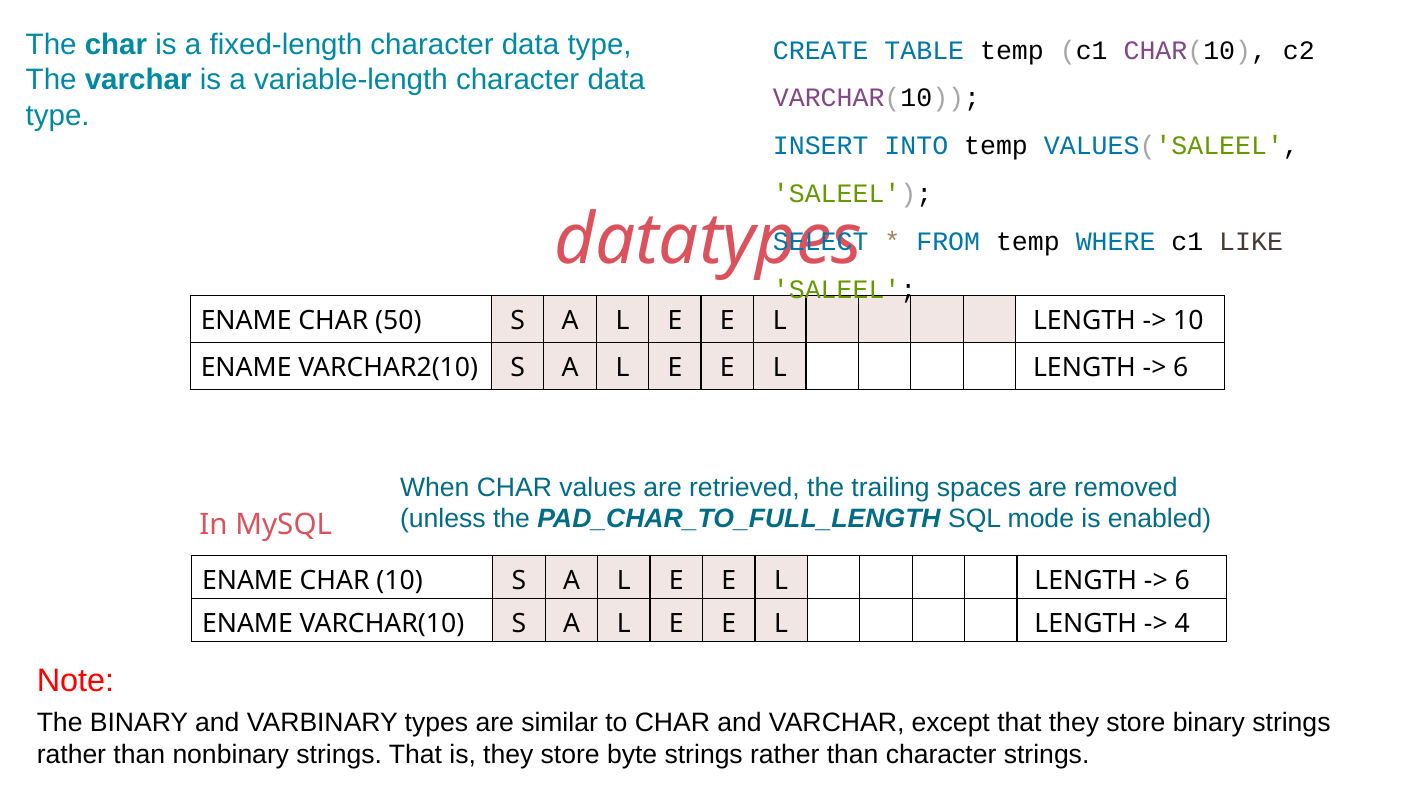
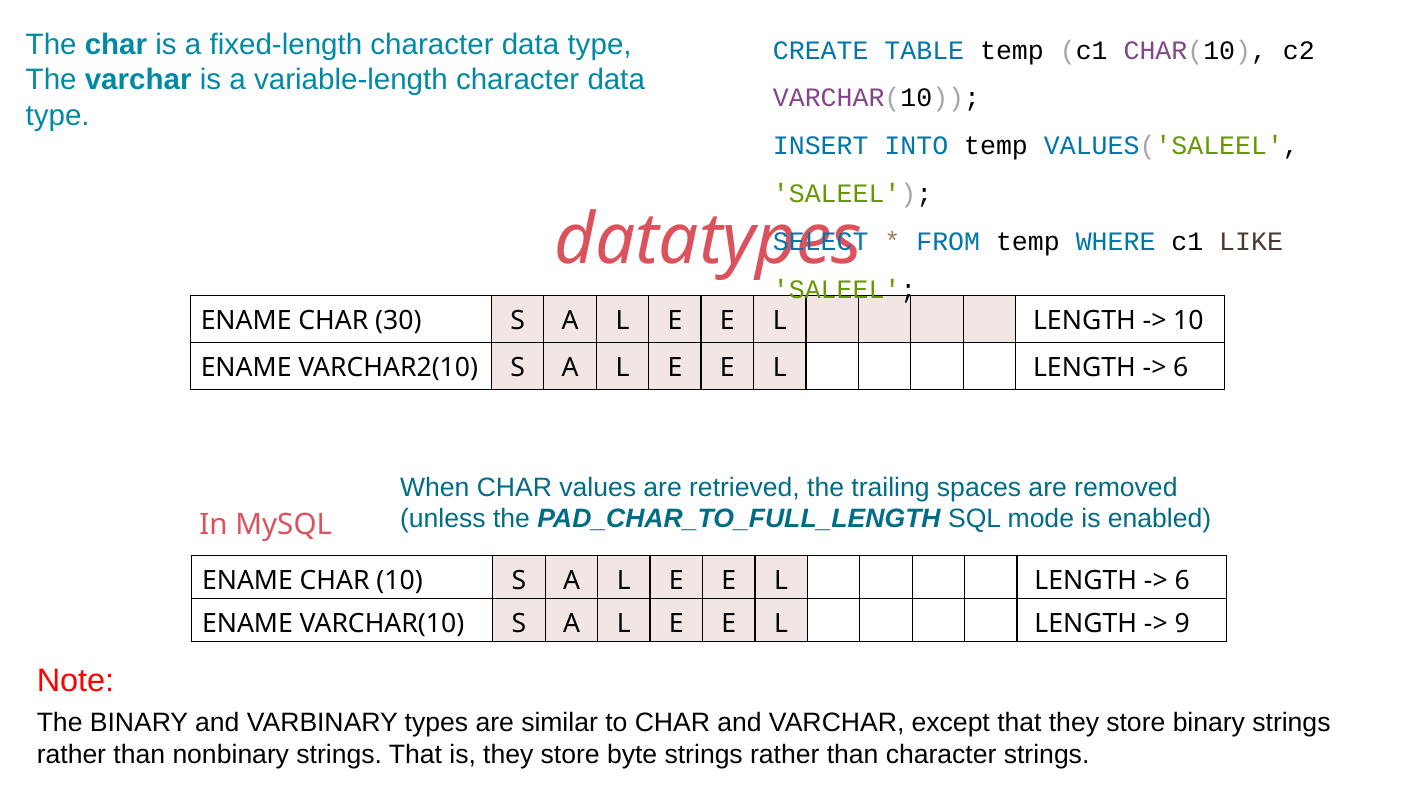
50: 50 -> 30 (398, 321)
4: 4 -> 9 (1182, 624)
